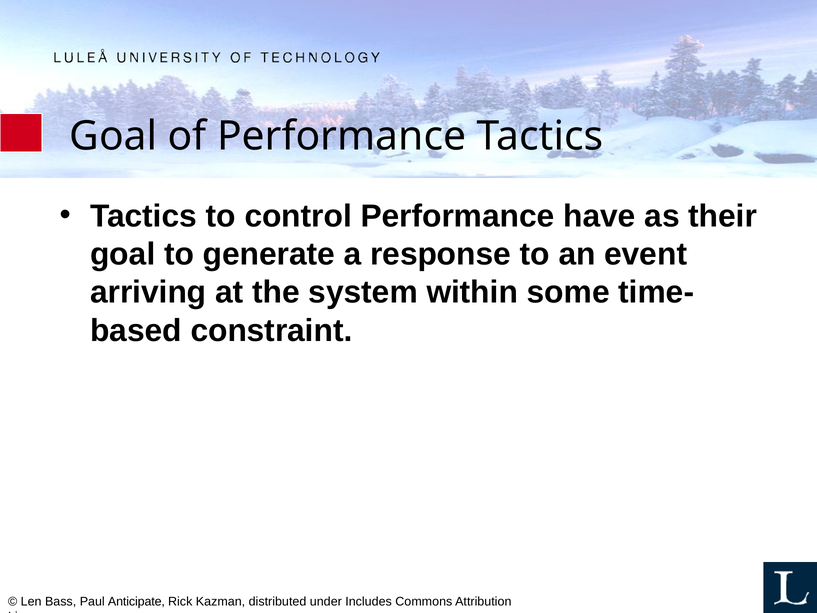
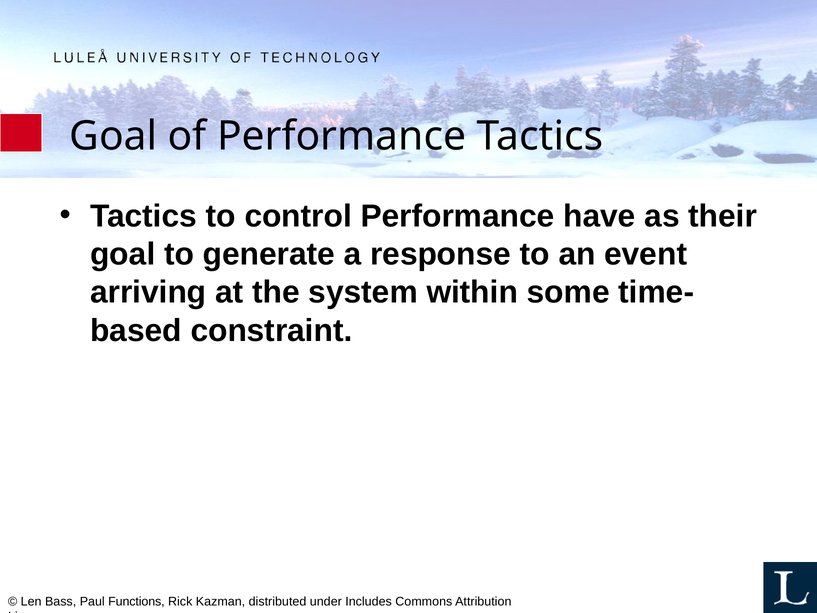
Anticipate: Anticipate -> Functions (136, 601)
